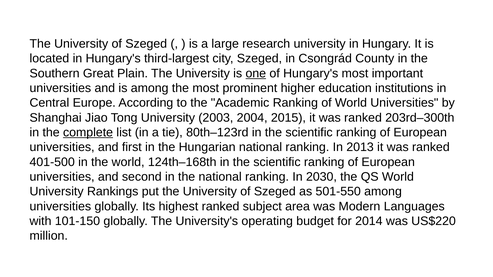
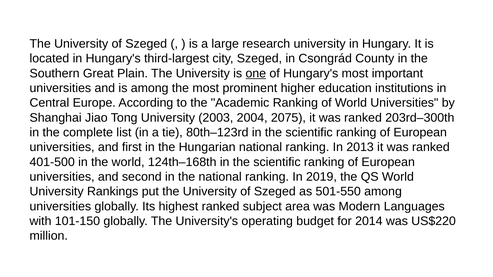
2015: 2015 -> 2075 (288, 118)
complete underline: present -> none (88, 133)
2030: 2030 -> 2019 (321, 177)
